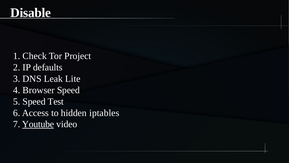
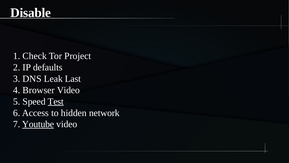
Lite: Lite -> Last (73, 79)
Browser Speed: Speed -> Video (68, 90)
Test underline: none -> present (56, 101)
iptables: iptables -> network (104, 113)
